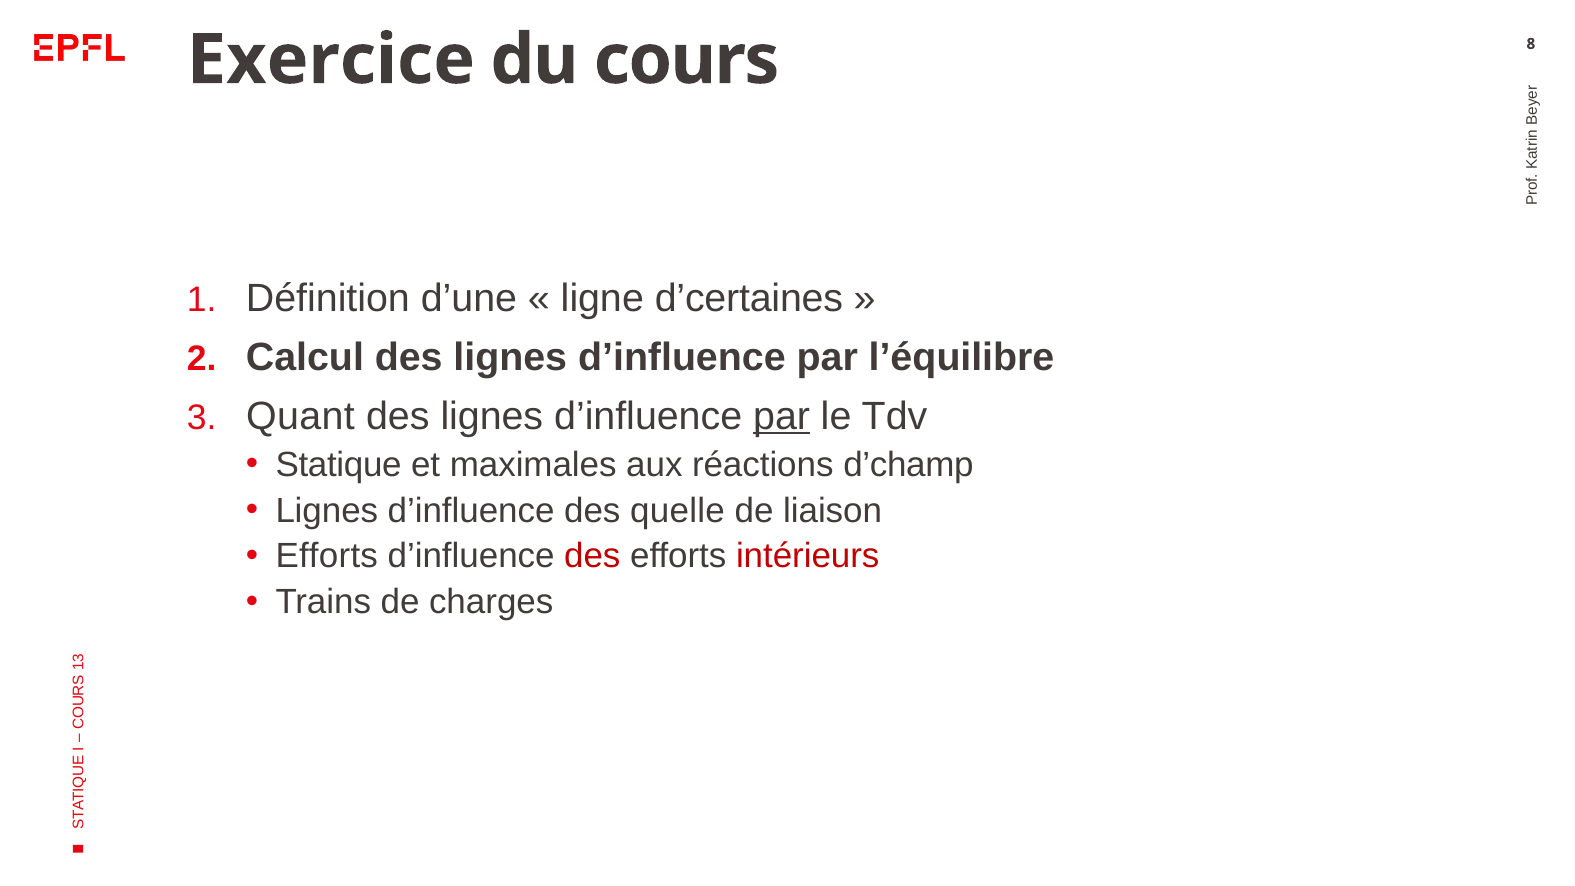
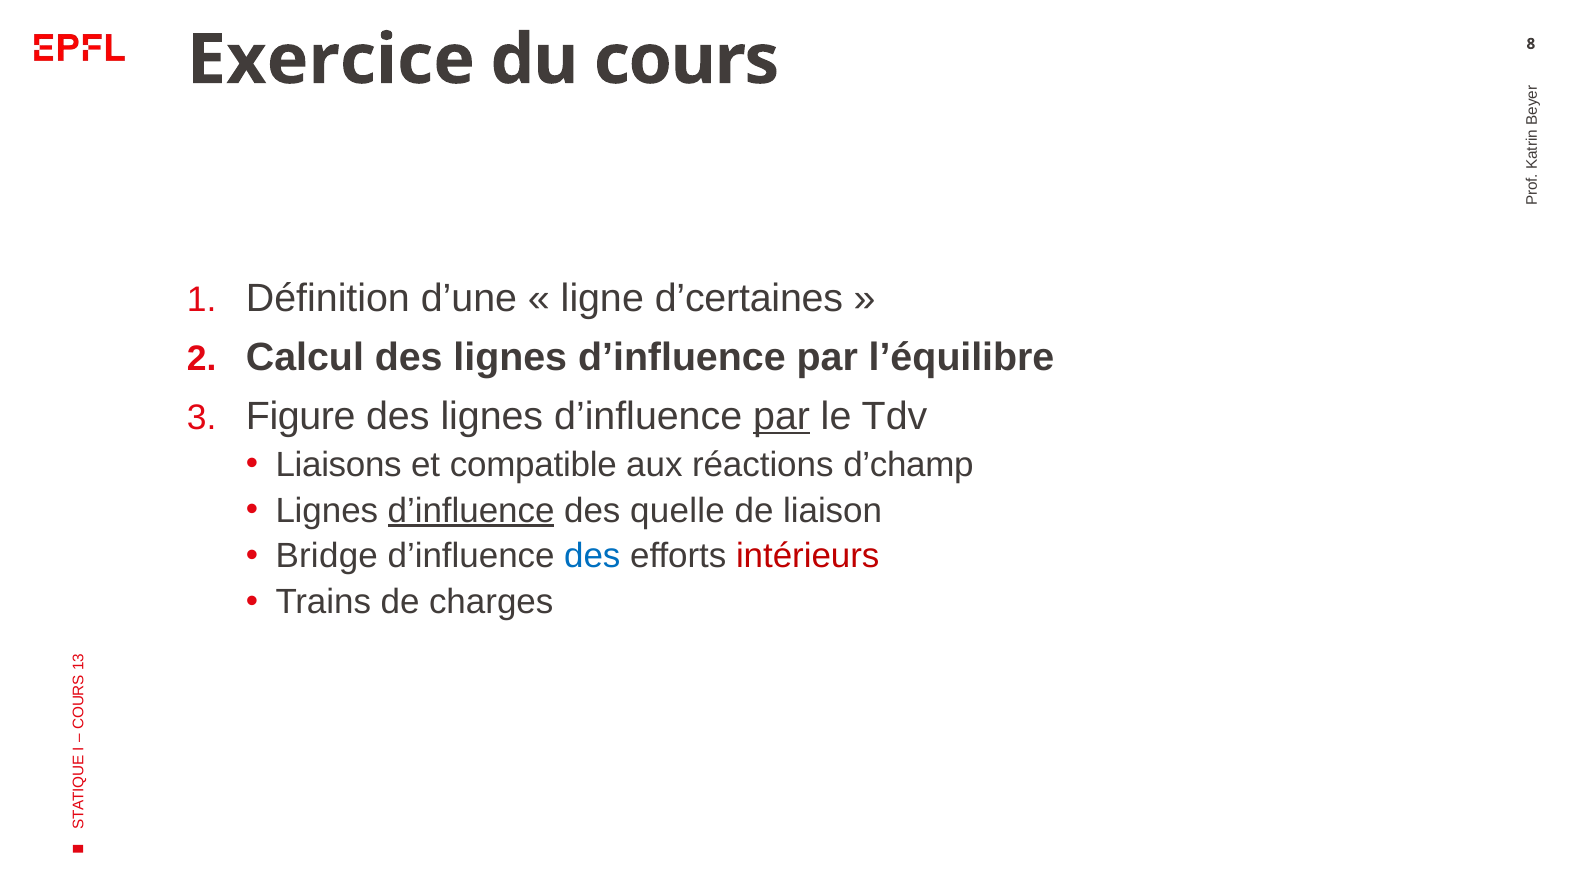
Quant: Quant -> Figure (301, 416)
Statique: Statique -> Liaisons (339, 465)
maximales: maximales -> compatible (533, 465)
d’influence underline: none -> present (471, 510)
Efforts: Efforts -> Bridge (327, 556)
des colour: red -> blue (592, 556)
